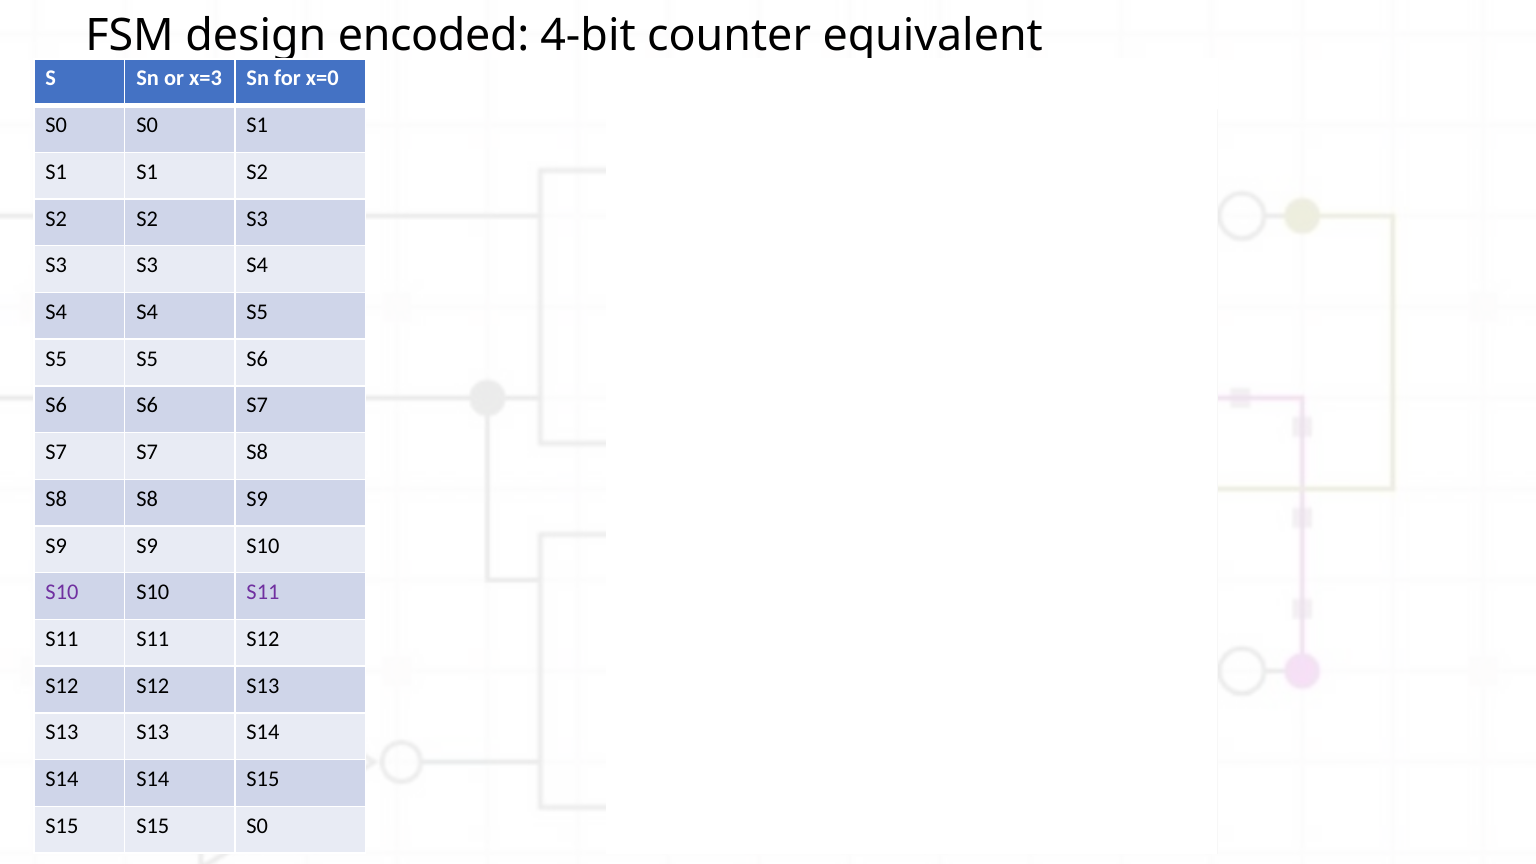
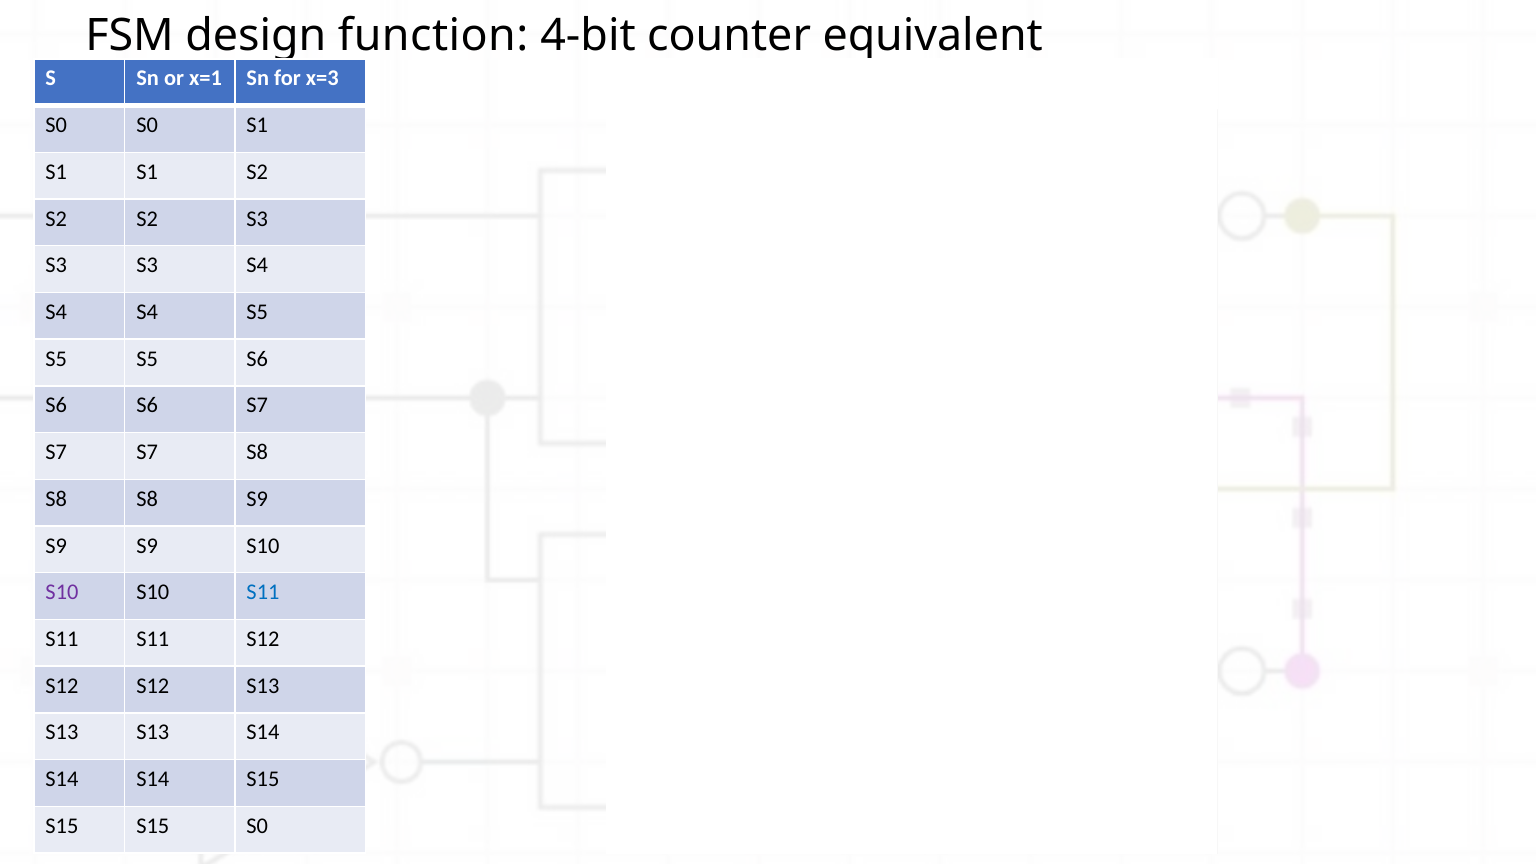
encoded: encoded -> function (433, 36)
or x=3: x=3 -> x=1 (205, 79)
Sn for x=0: x=0 -> x=3 (322, 79)
S11 colour: purple -> blue (263, 592)
